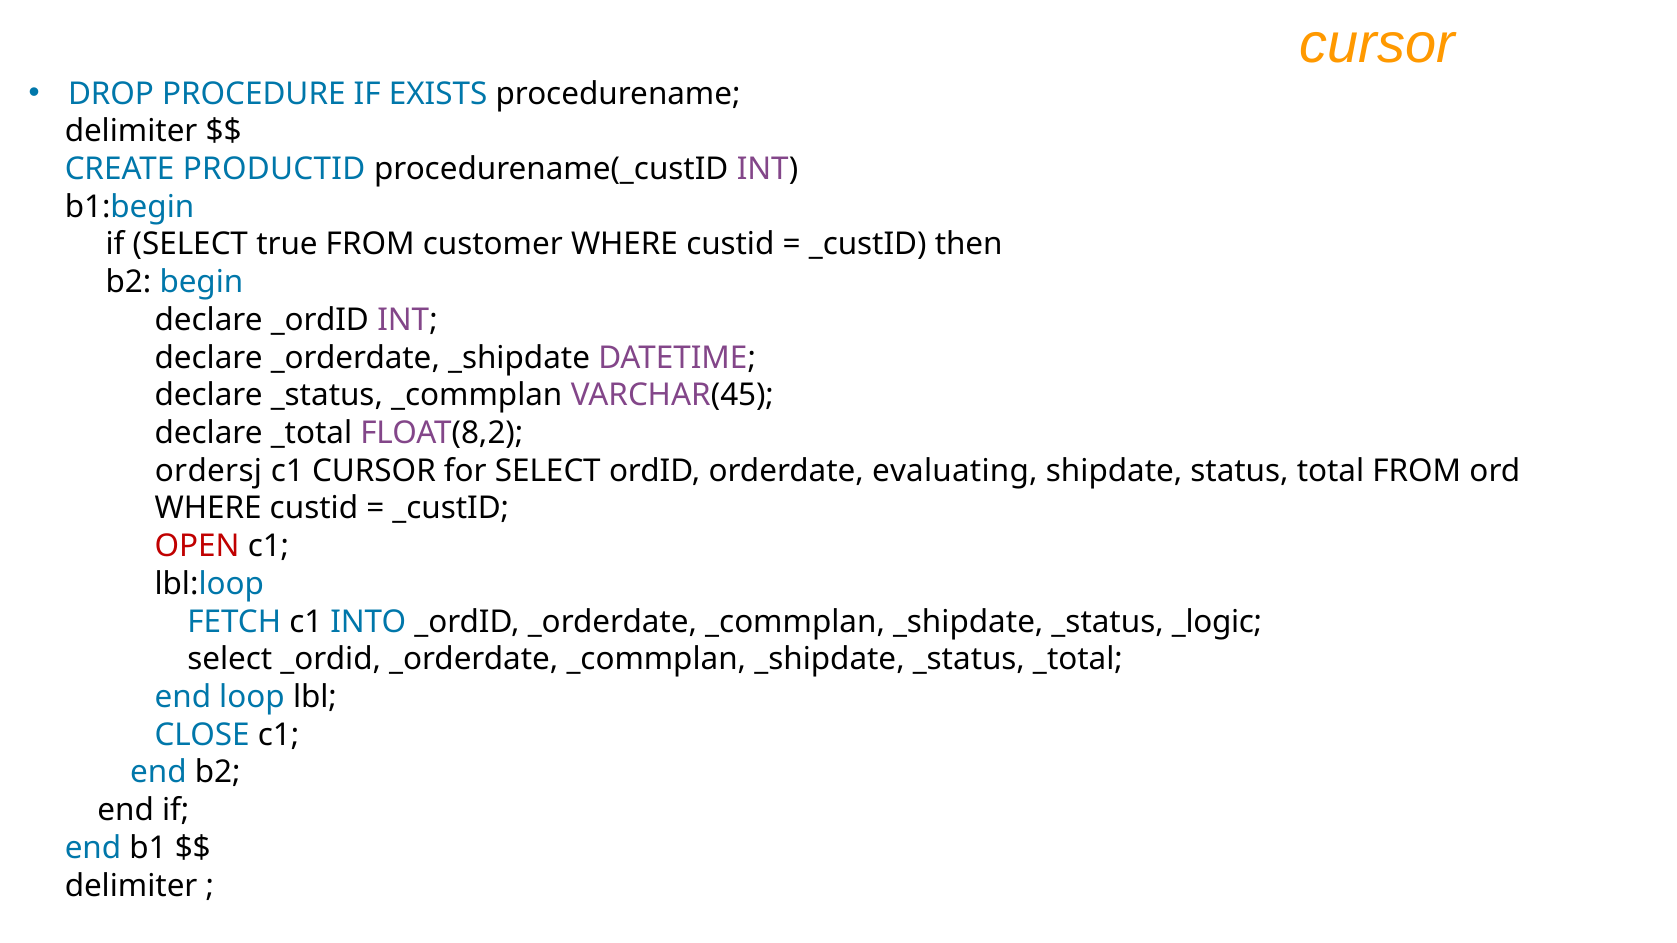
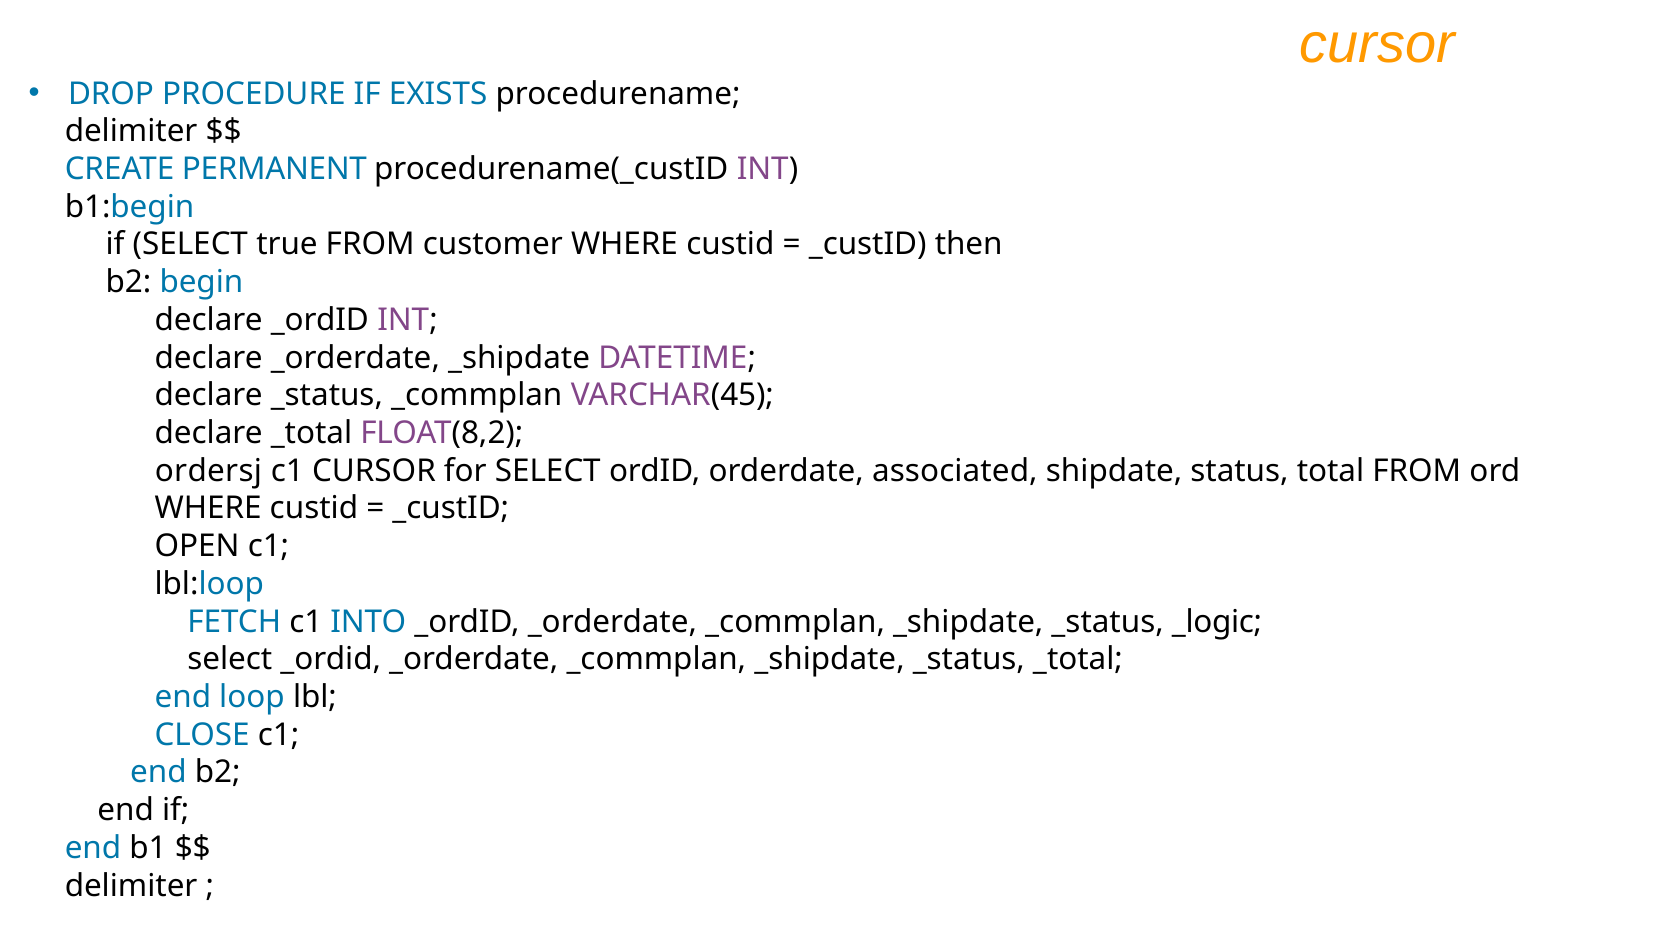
PRODUCTID: PRODUCTID -> PERMANENT (274, 169)
evaluating: evaluating -> associated (955, 471)
OPEN colour: red -> black (197, 546)
